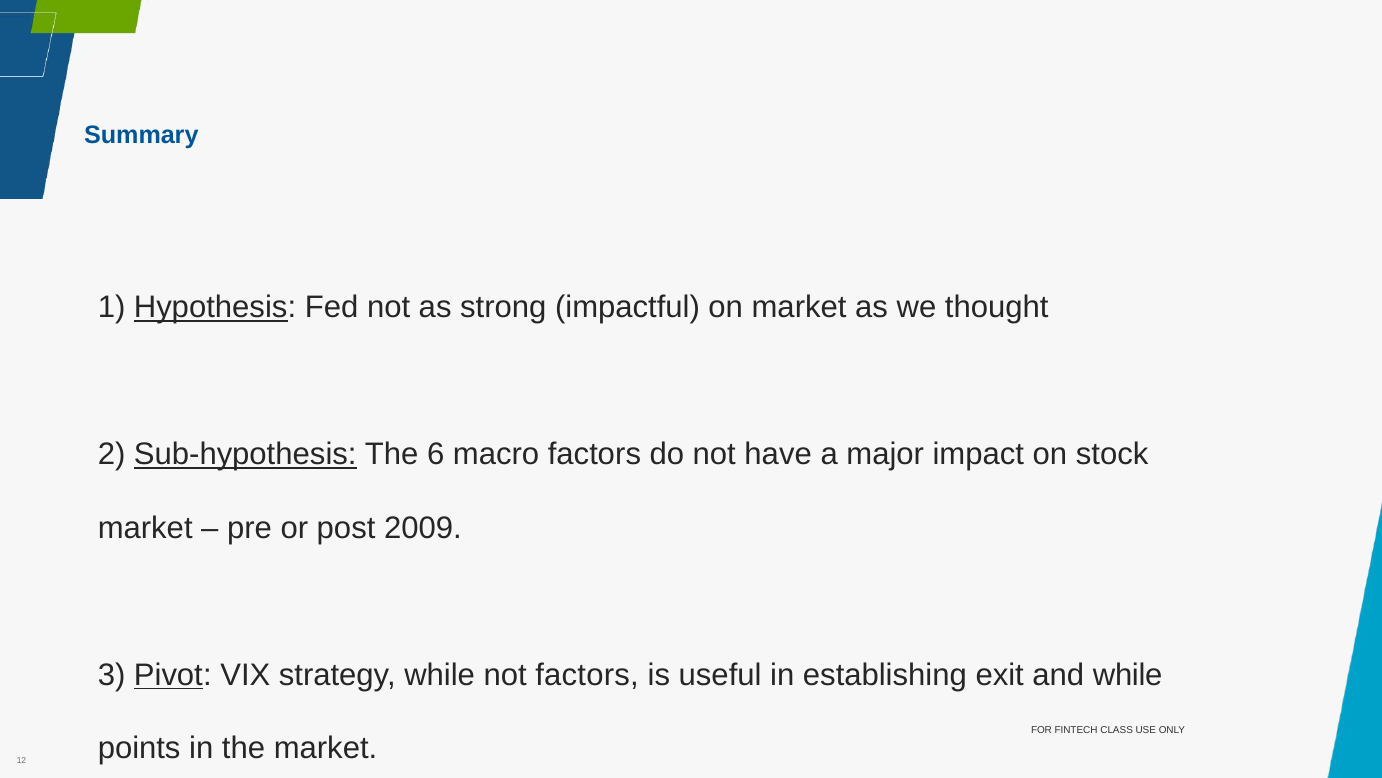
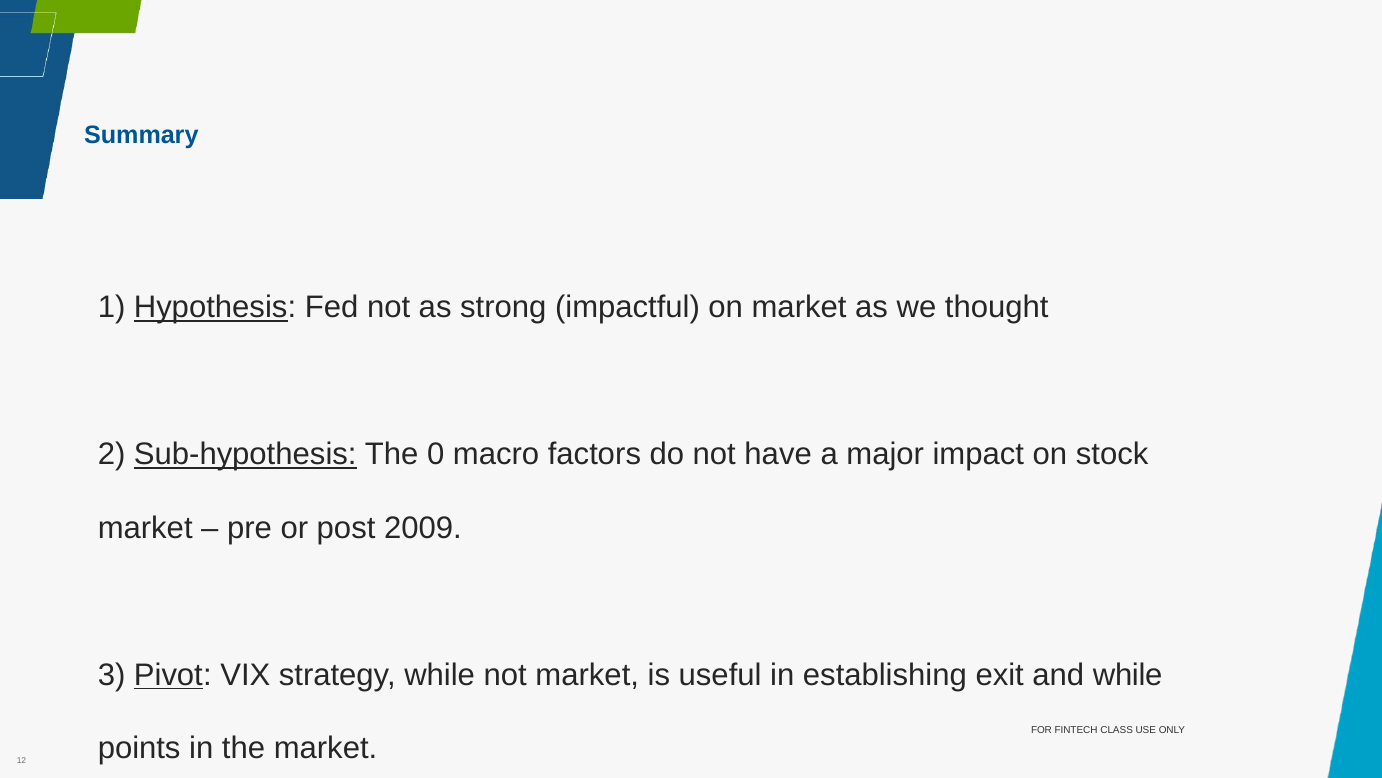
6: 6 -> 0 (436, 454)
not factors: factors -> market (587, 674)
